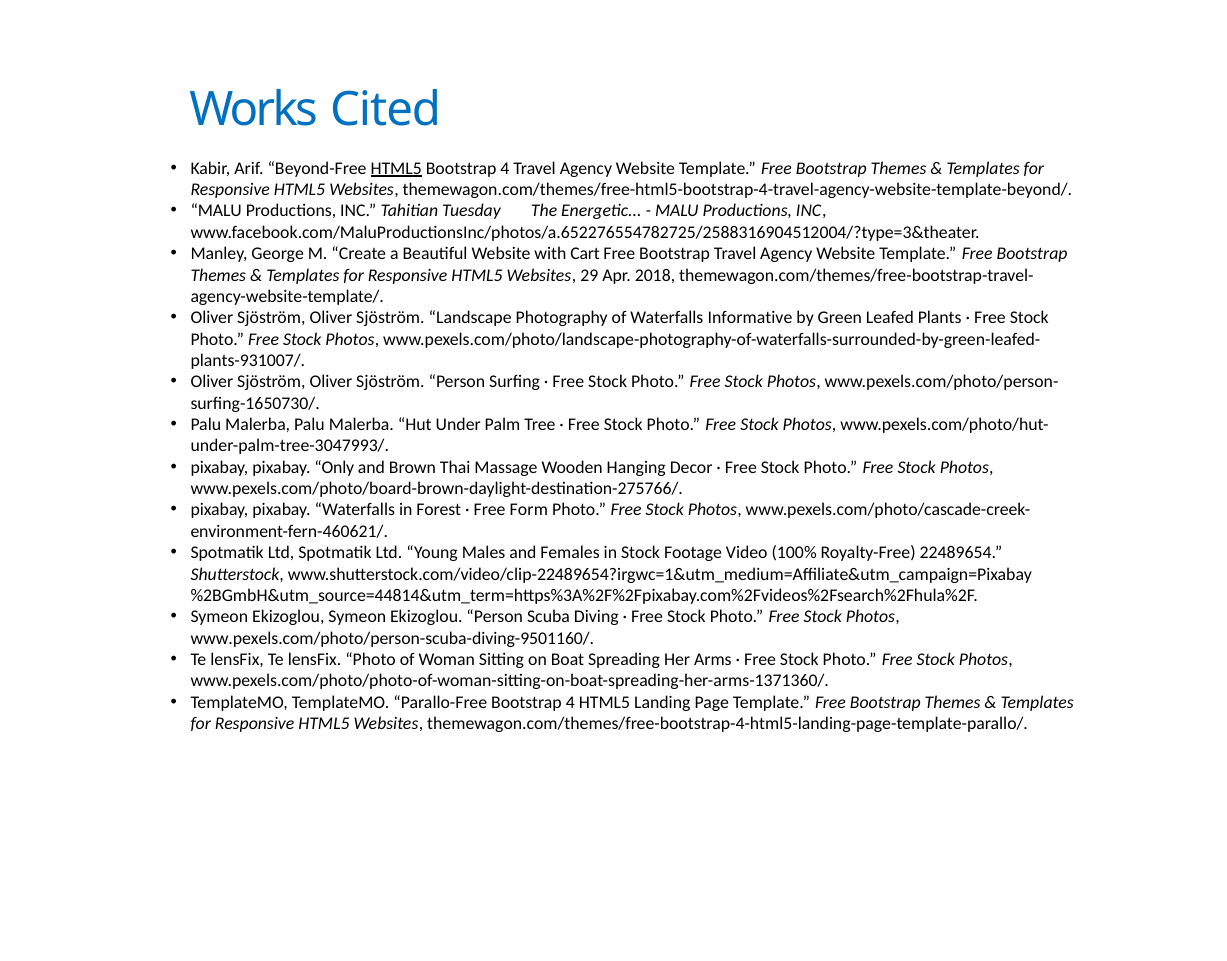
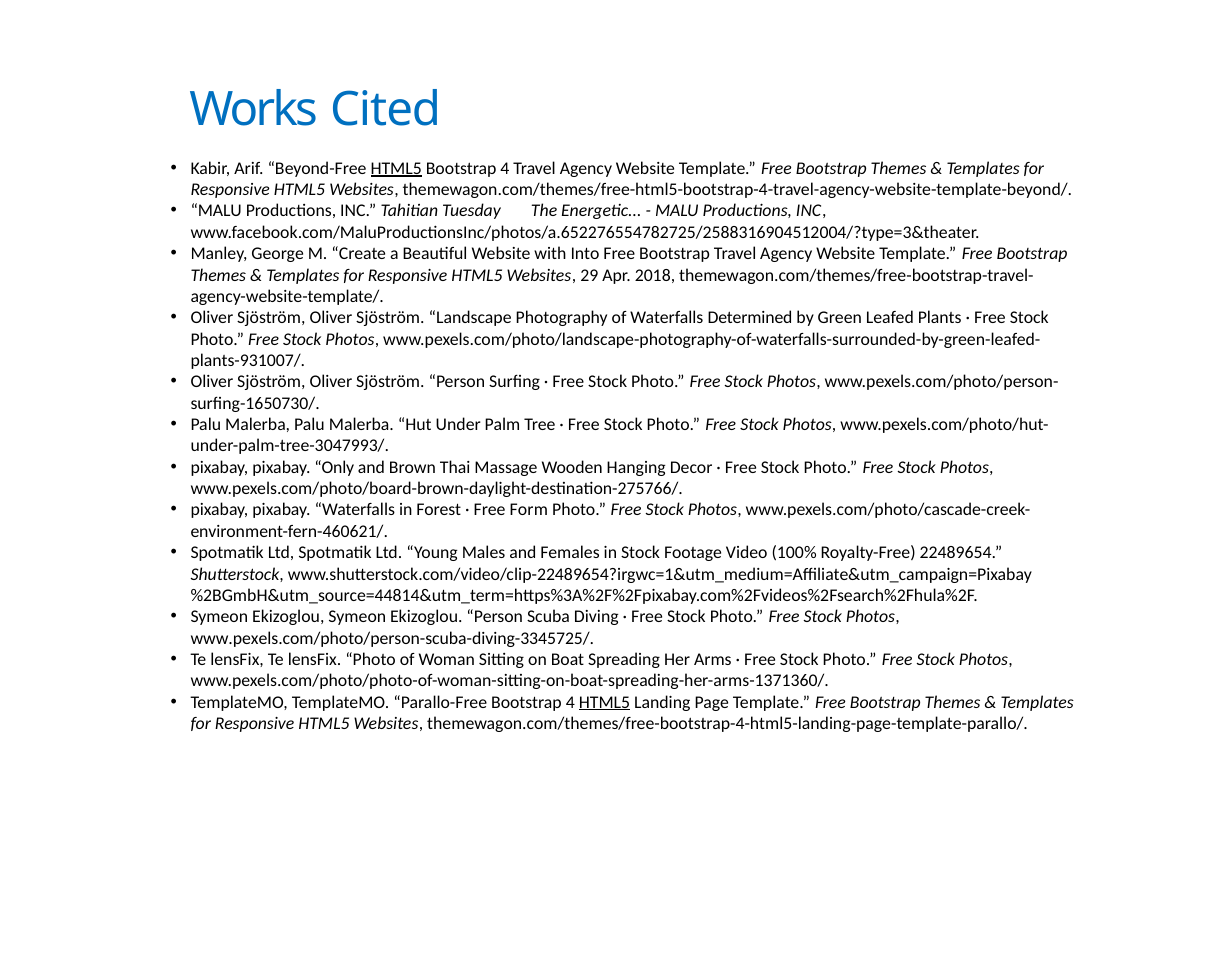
Cart: Cart -> Into (585, 254)
Informative: Informative -> Determined (750, 318)
www.pexels.com/photo/person-scuba-diving-9501160/: www.pexels.com/photo/person-scuba-diving-9501160/ -> www.pexels.com/photo/person-scuba-diving-3345725/ (392, 638)
HTML5 underline: none -> present (605, 702)
